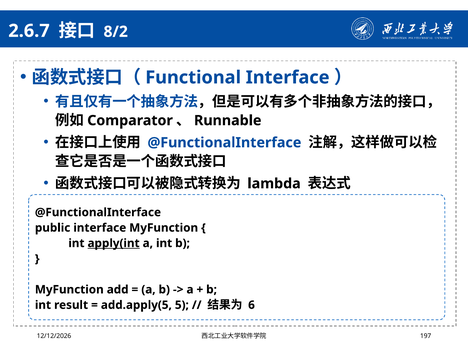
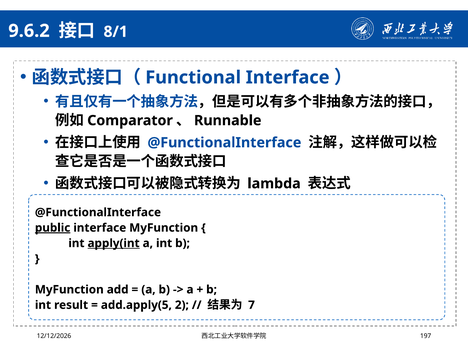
2.6.7: 2.6.7 -> 9.6.2 (29, 31)
8/2: 8/2 -> 8/1 (116, 32)
public underline: none -> present (53, 228)
5: 5 -> 2 (182, 305)
6: 6 -> 7 (251, 305)
